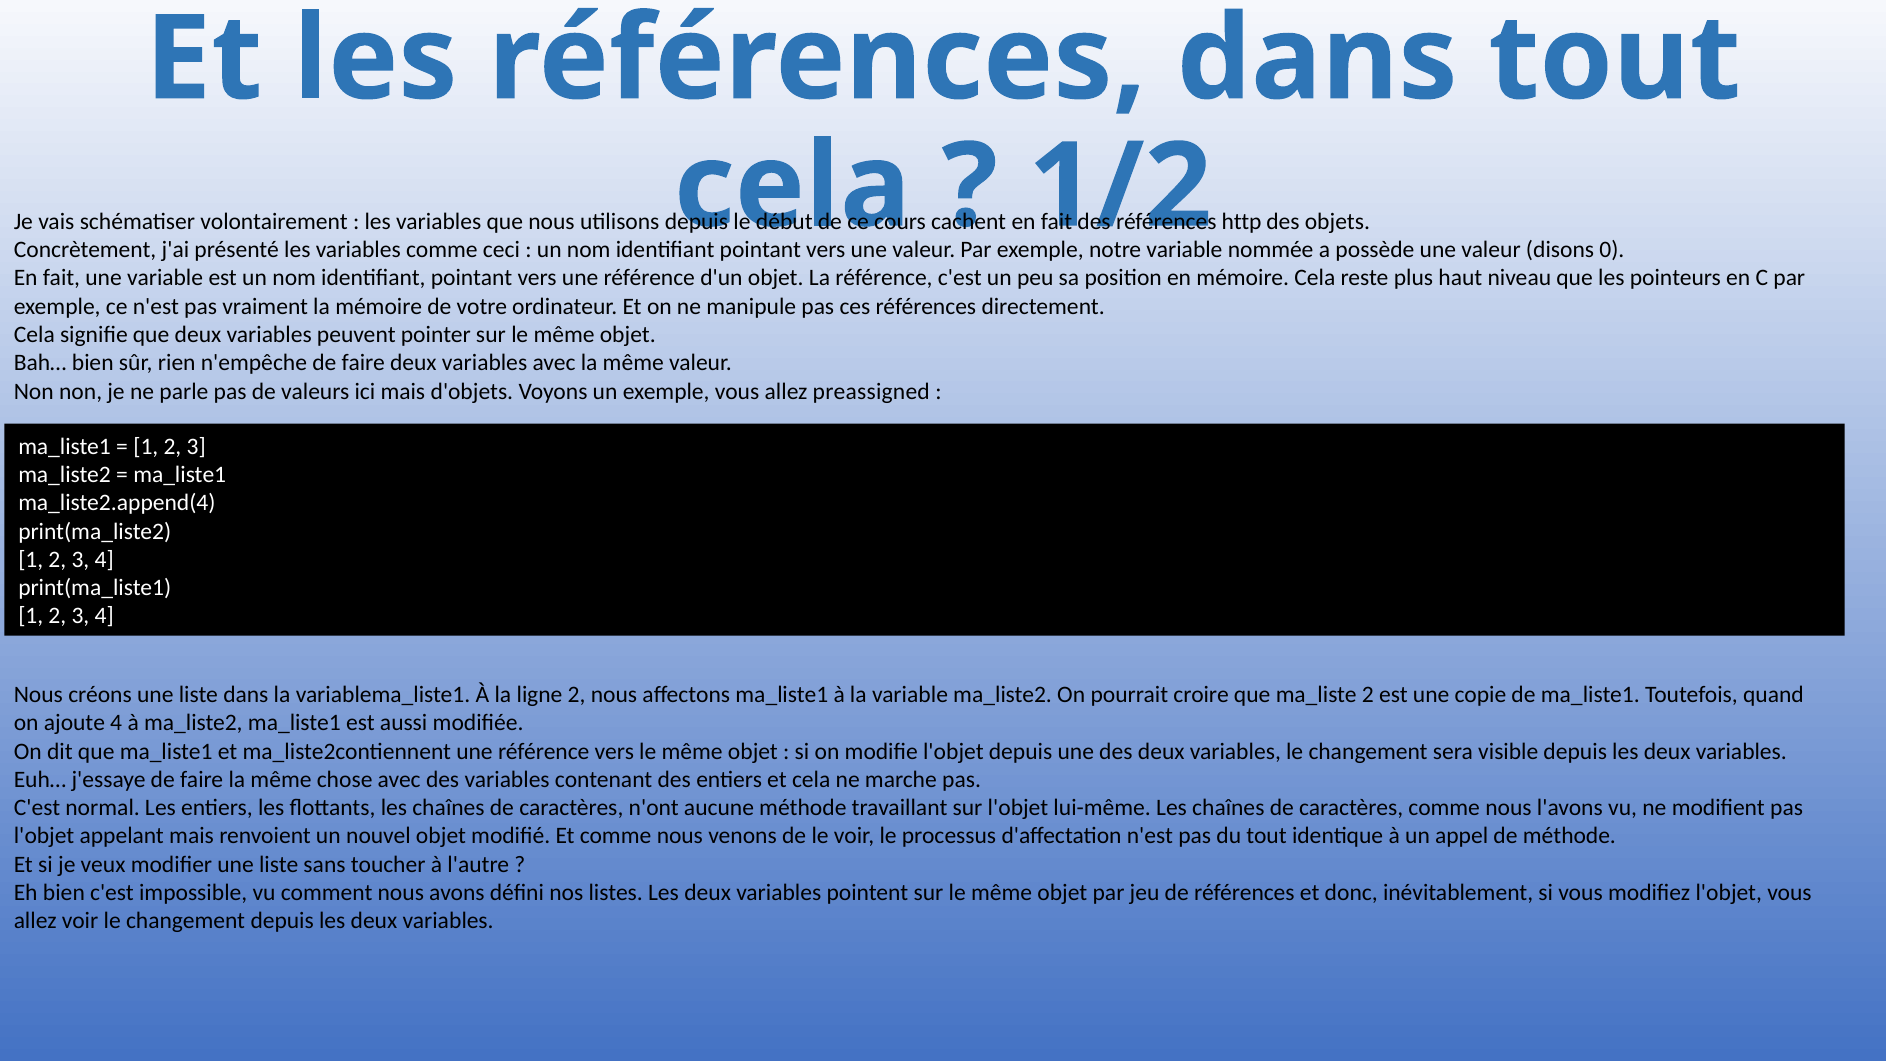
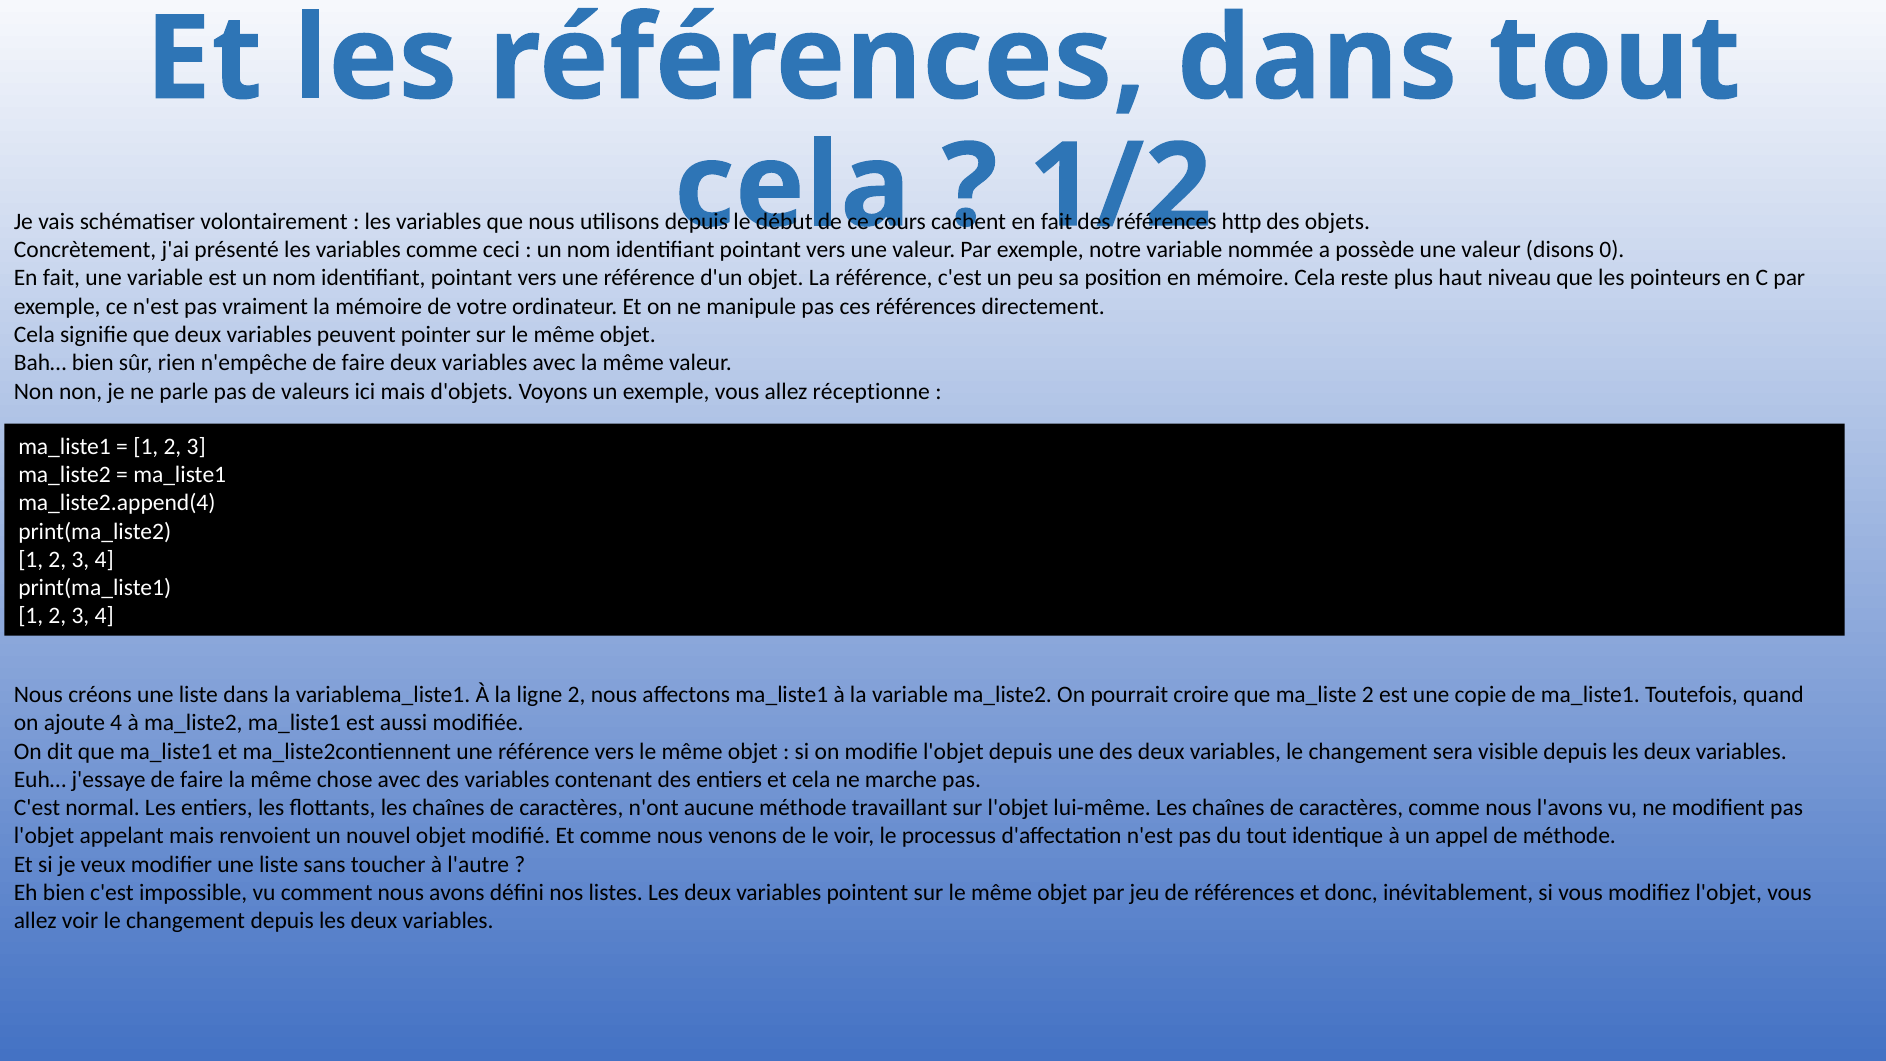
preassigned: preassigned -> réceptionne (871, 391)
